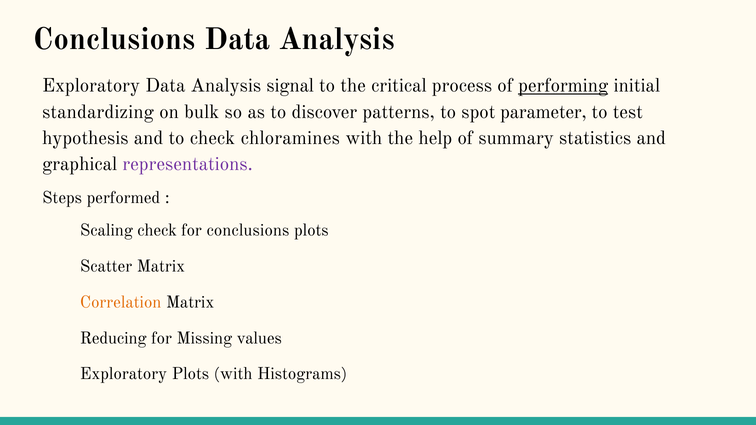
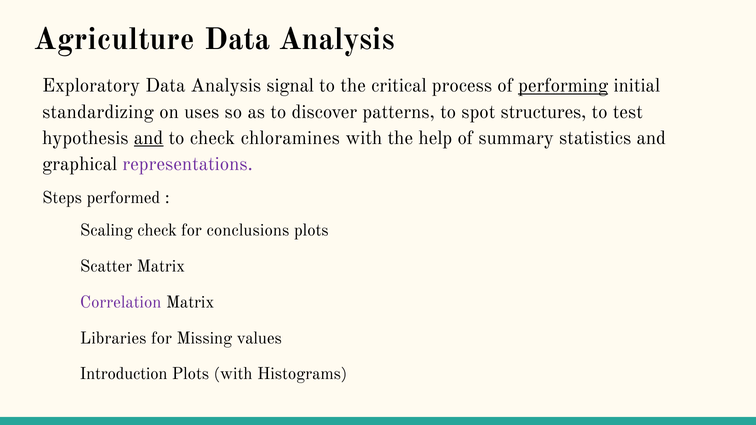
Conclusions: Conclusions -> Agriculture (114, 39)
bulk: bulk -> uses (202, 112)
parameter: parameter -> structures (543, 112)
and underline: none -> present (149, 138)
Correlation colour: orange -> purple (121, 302)
Reducing: Reducing -> Libraries (113, 338)
Exploratory: Exploratory -> Introduction (124, 374)
